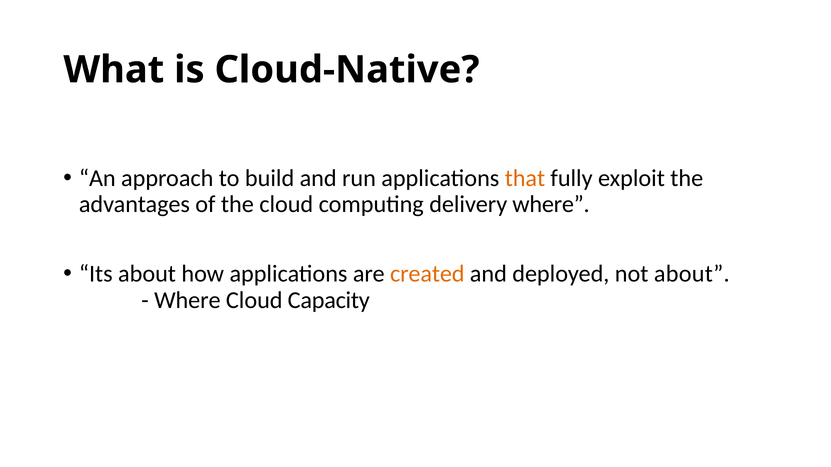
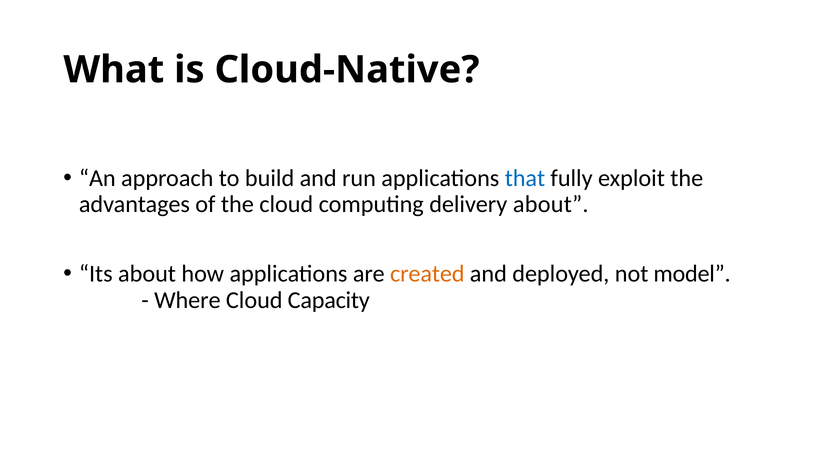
that colour: orange -> blue (525, 178)
delivery where: where -> about (551, 204)
not about: about -> model (692, 274)
